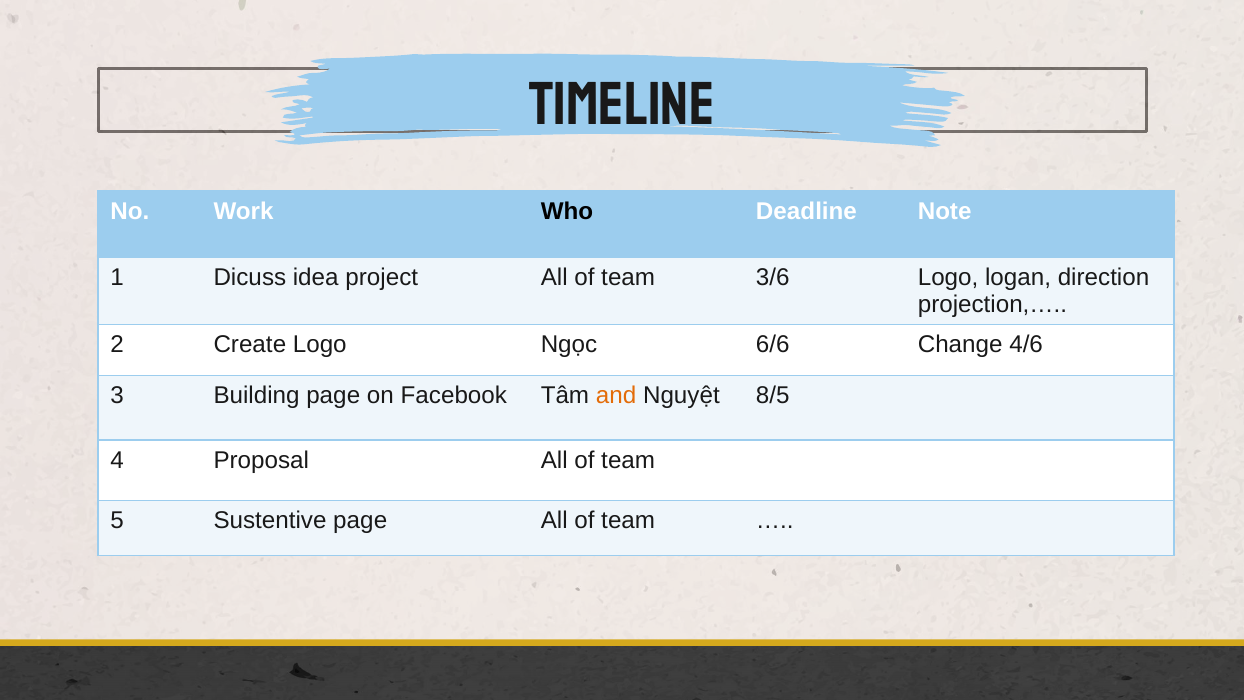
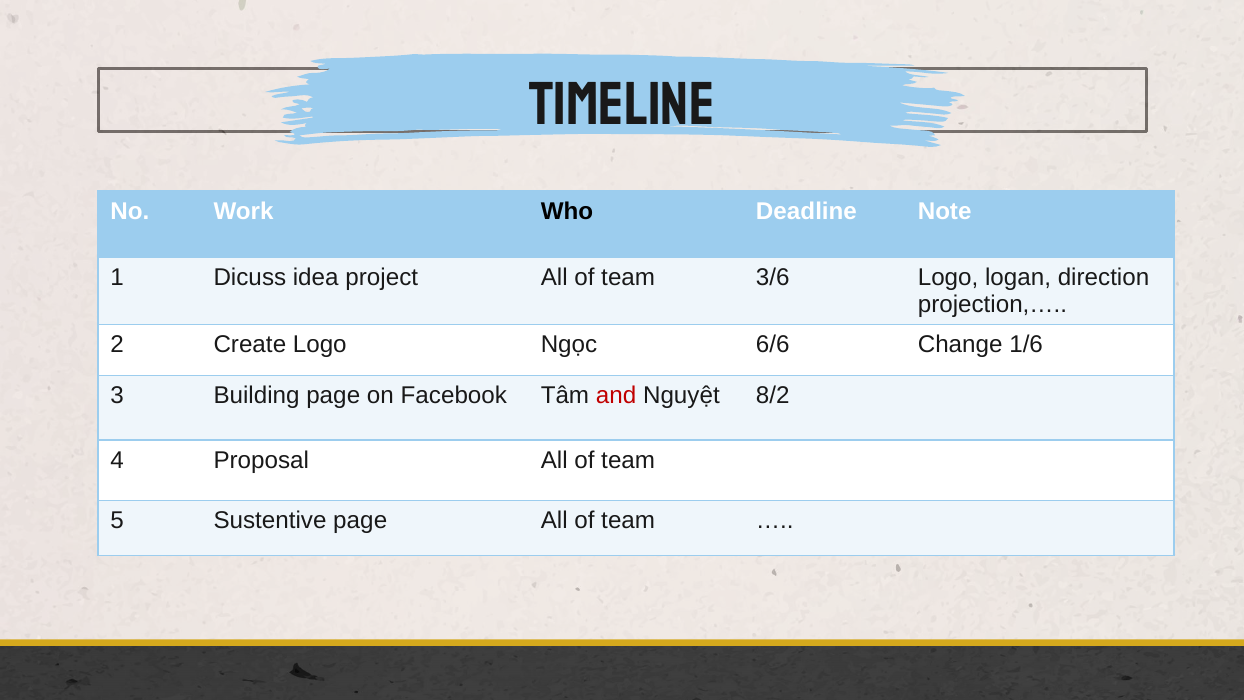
4/6: 4/6 -> 1/6 (1026, 345)
and colour: orange -> red (616, 396)
8/5: 8/5 -> 8/2 (773, 396)
